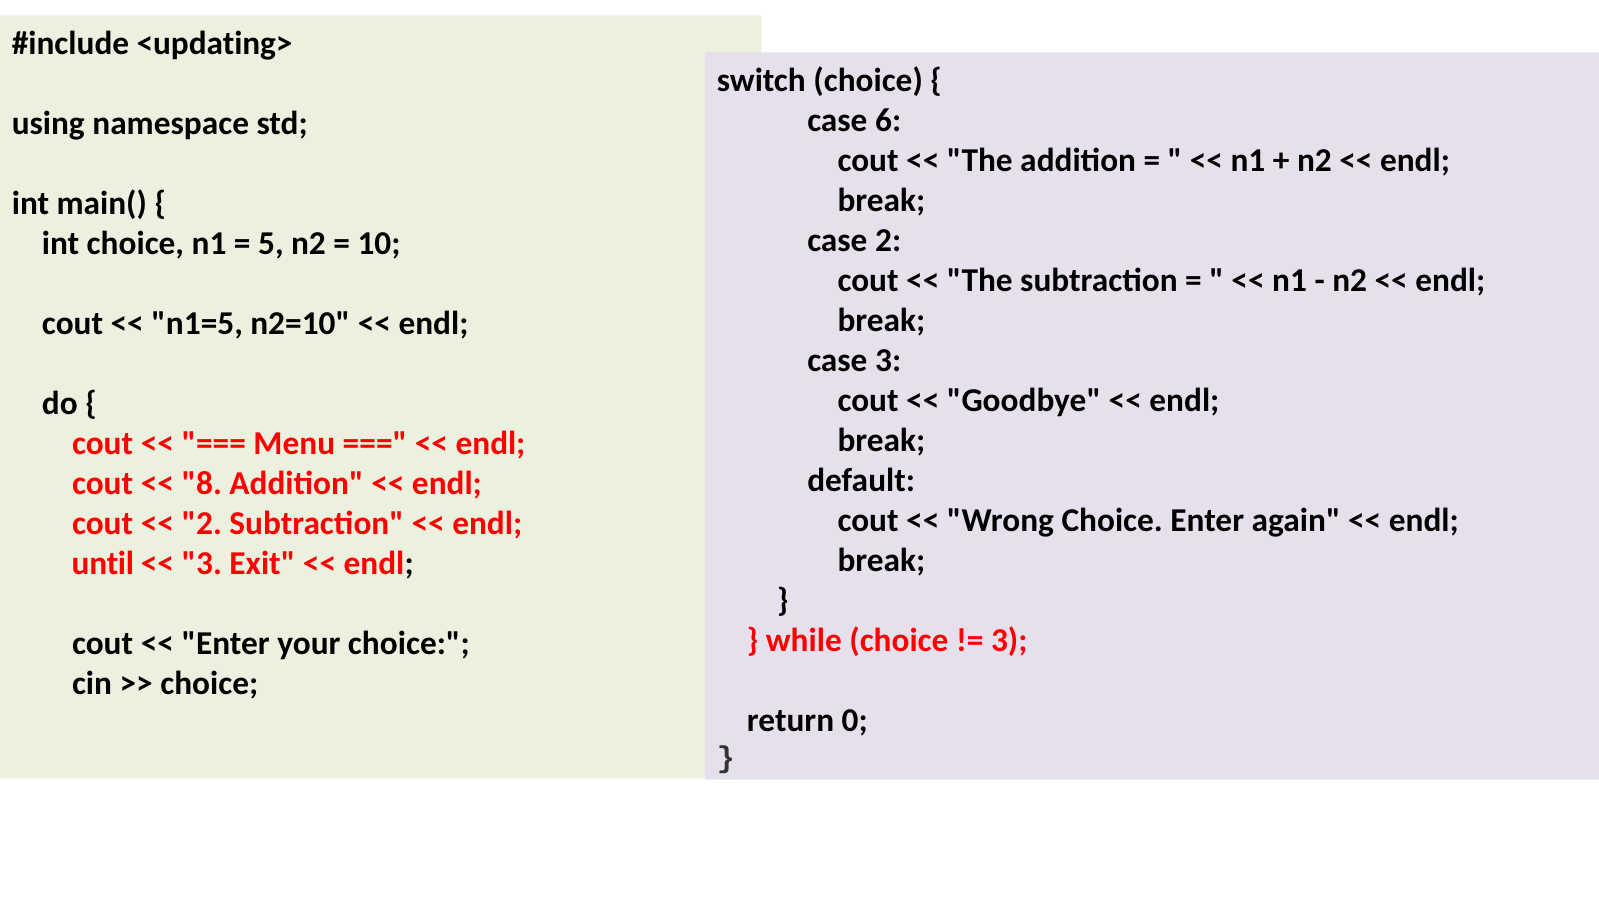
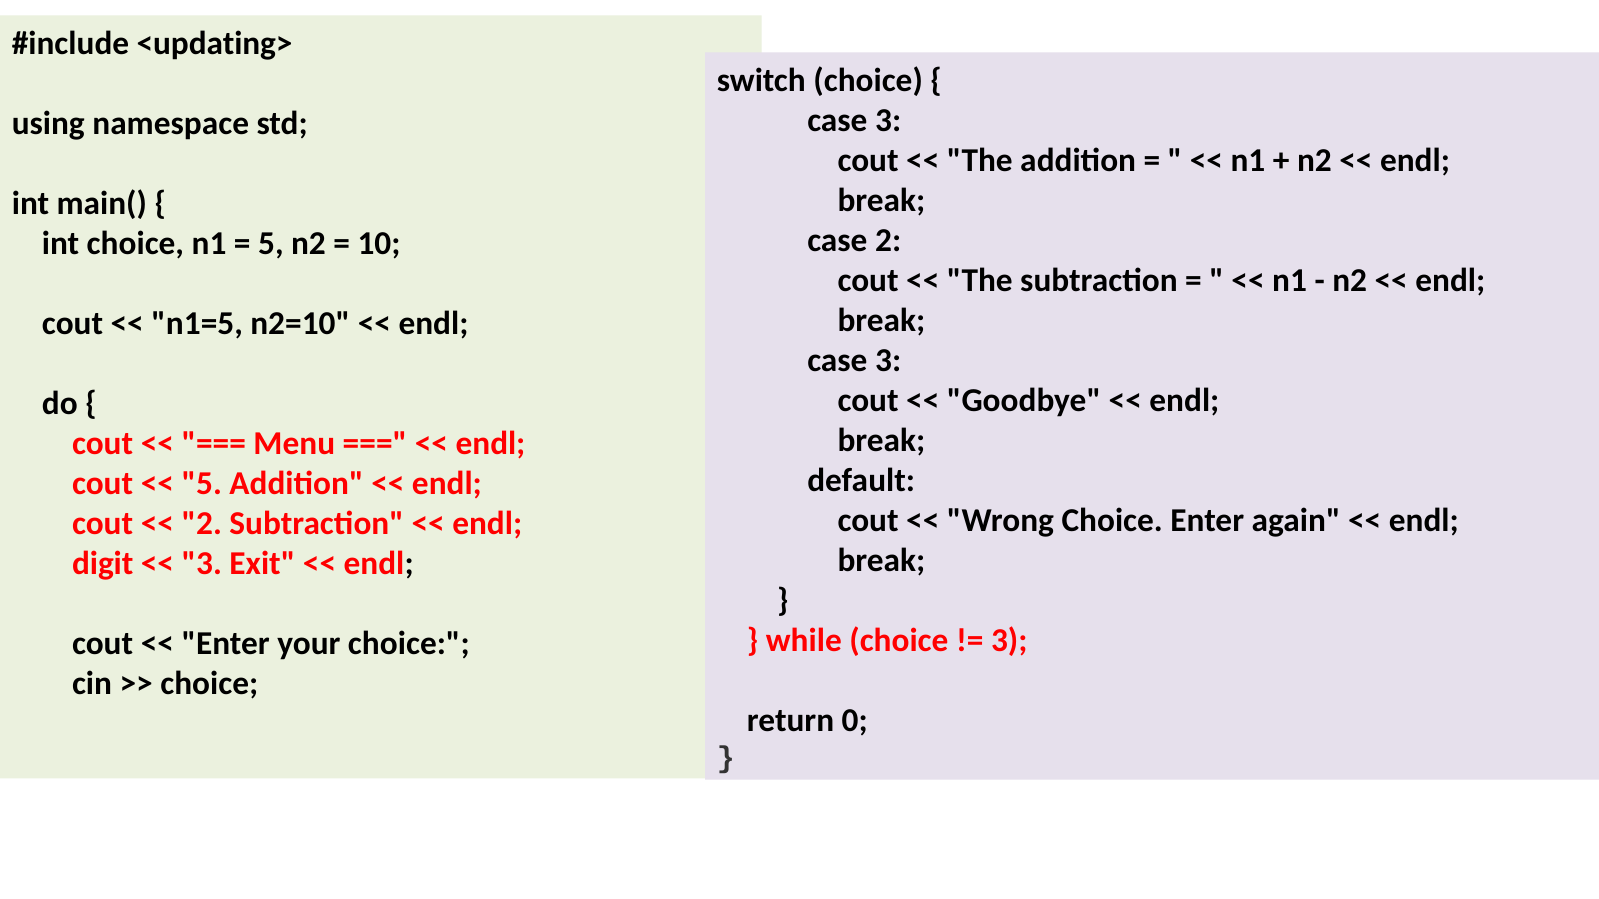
6: 6 -> 3 (888, 121)
8: 8 -> 5 (202, 483)
until: until -> digit (103, 563)
